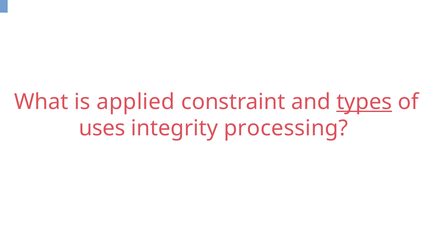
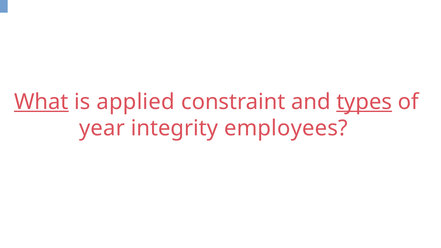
What underline: none -> present (41, 102)
uses: uses -> year (102, 128)
processing: processing -> employees (286, 128)
